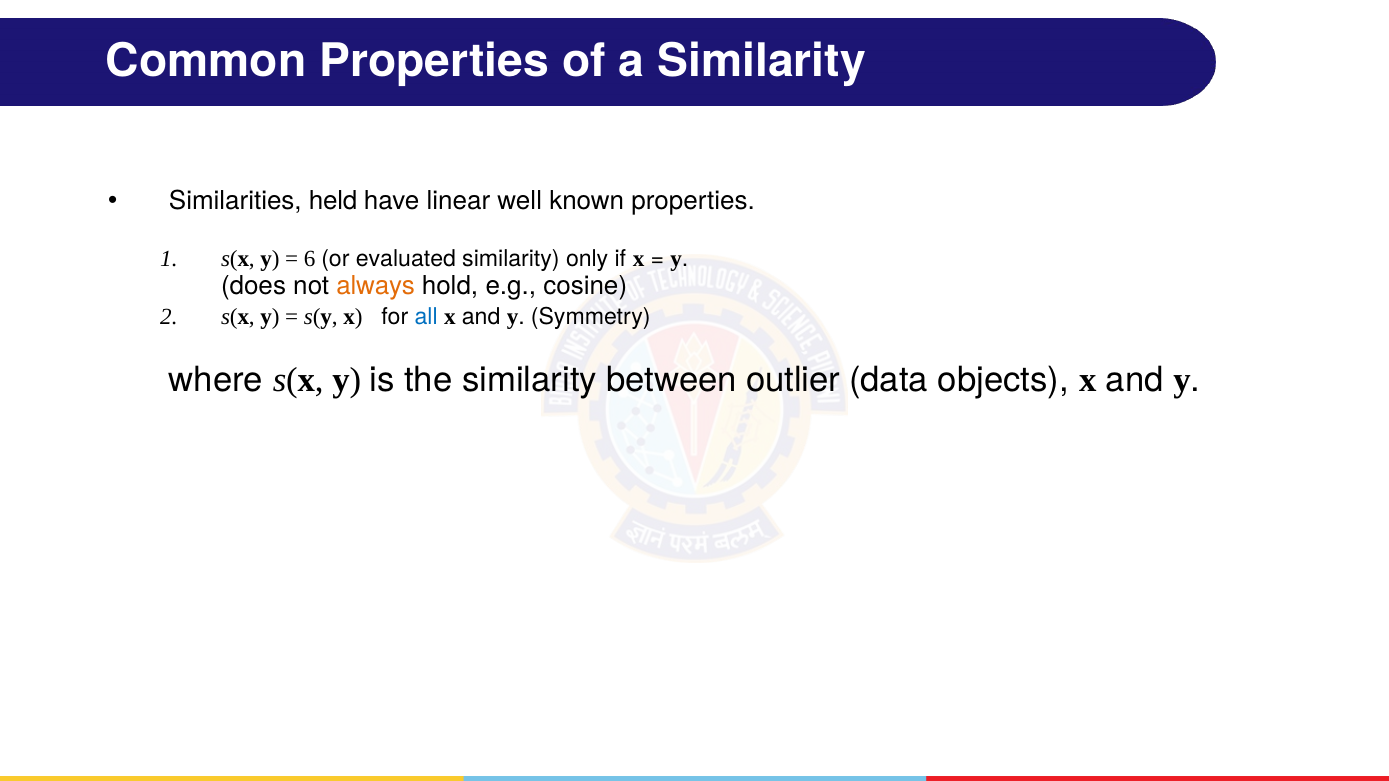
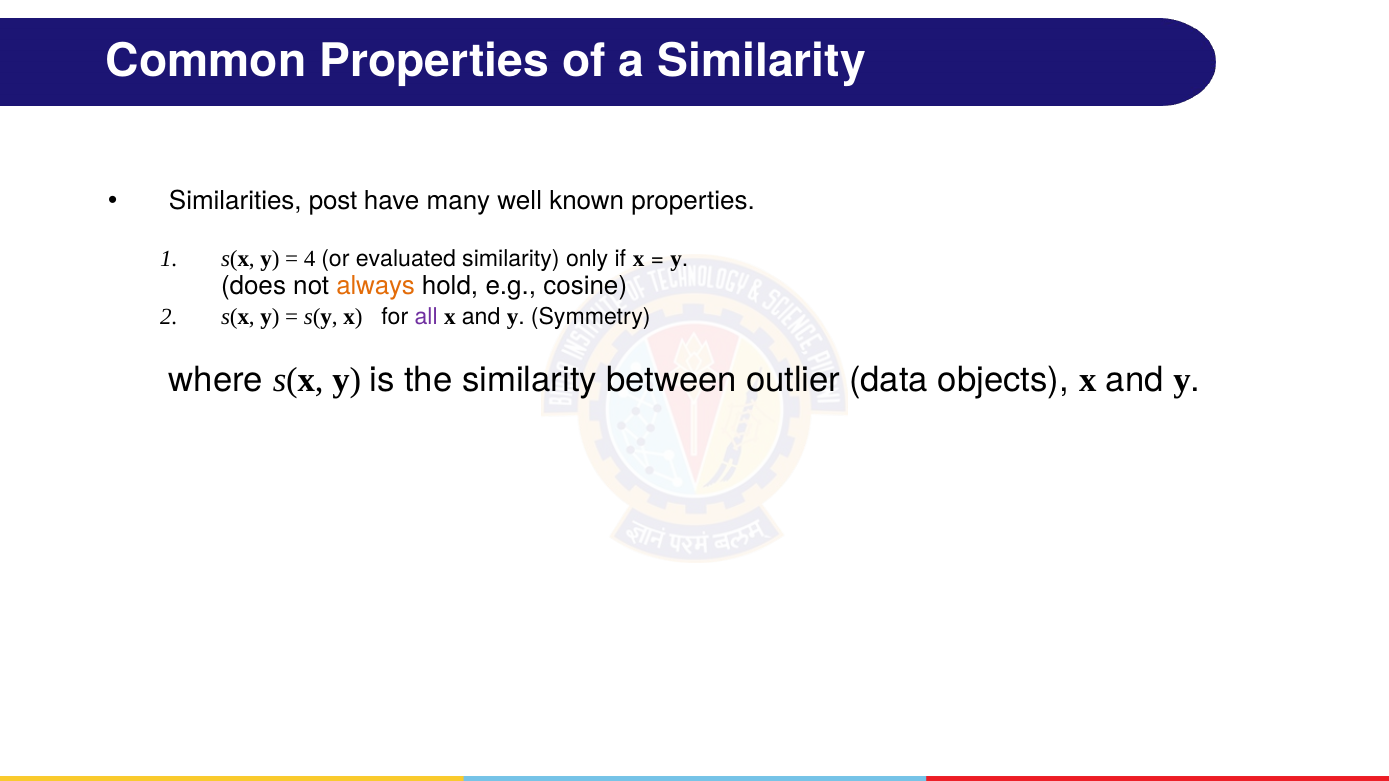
held: held -> post (333, 201)
linear: linear -> many (458, 201)
6: 6 -> 4 (310, 259)
all colour: blue -> purple (426, 317)
